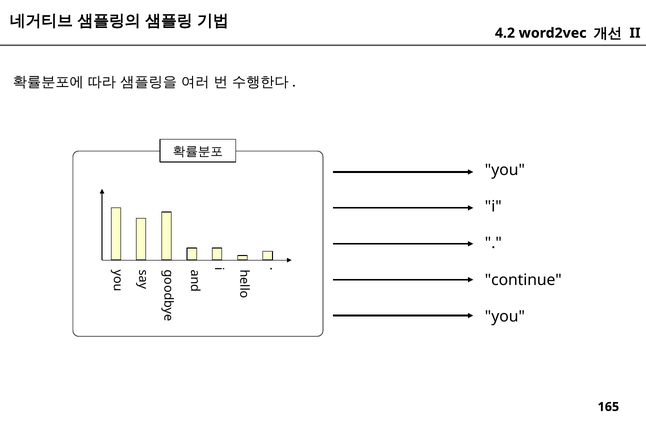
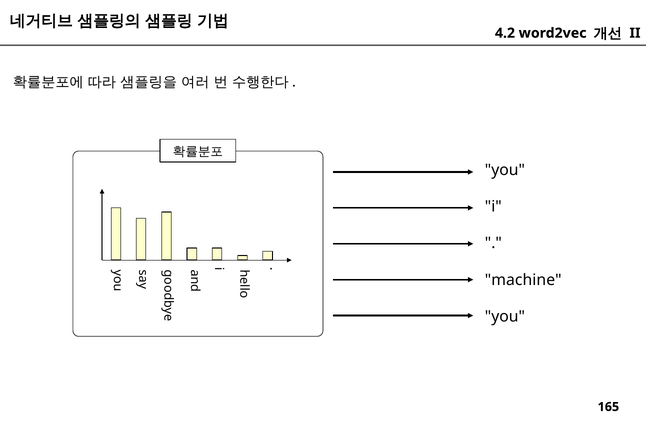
continue: continue -> machine (523, 280)
